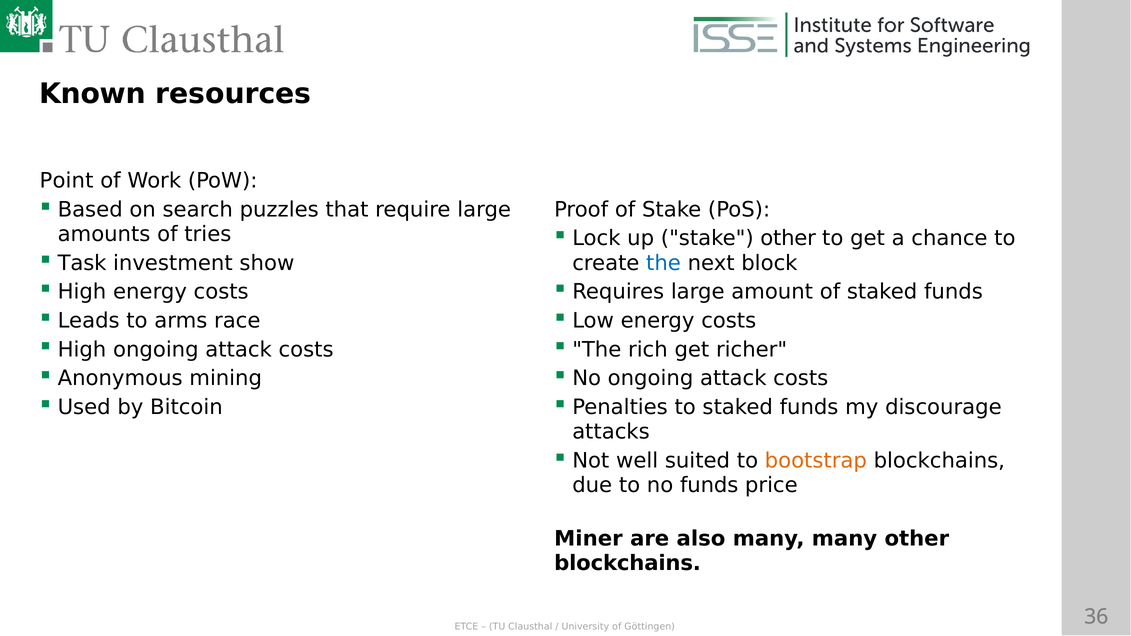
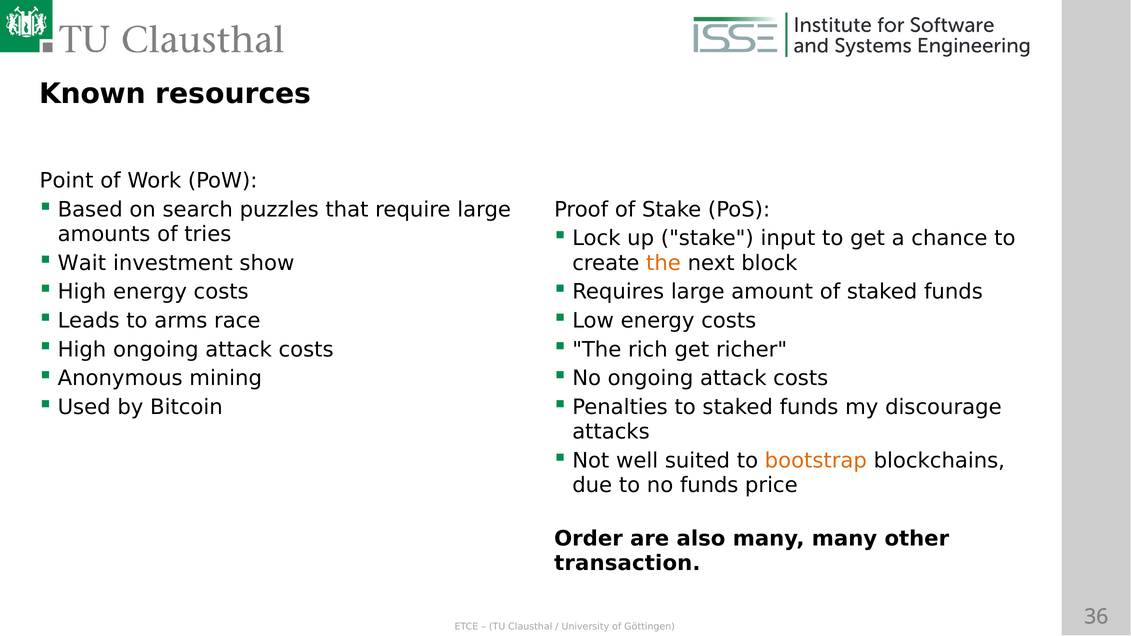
stake other: other -> input (788, 239)
Task: Task -> Wait (82, 263)
the colour: blue -> orange (663, 263)
Miner: Miner -> Order (588, 539)
blockchains: blockchains -> transaction (627, 564)
